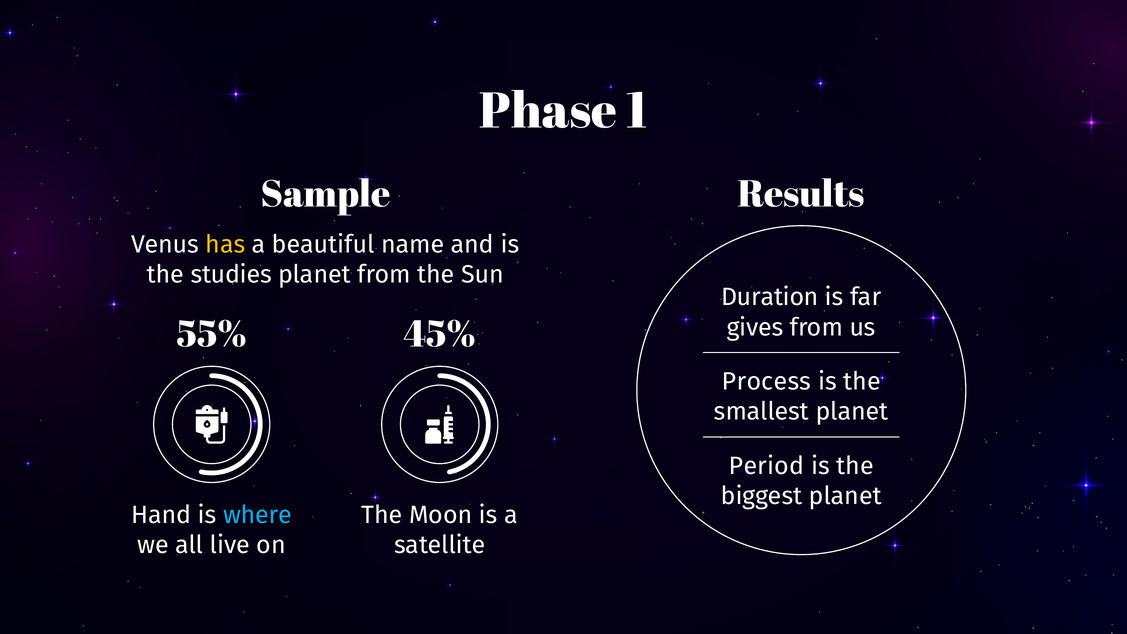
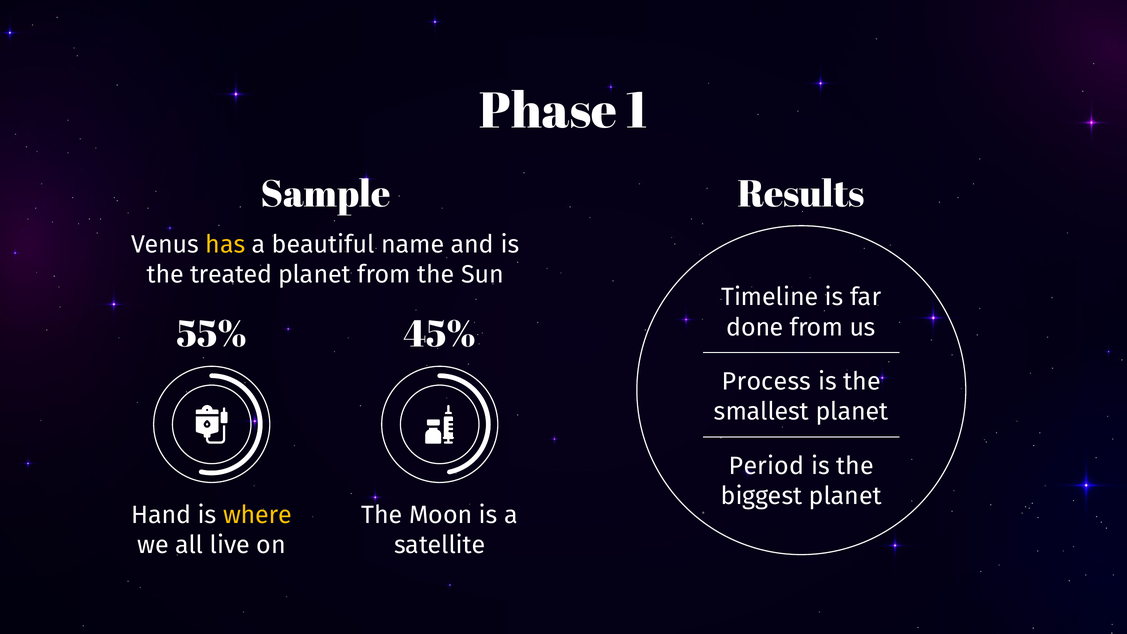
studies: studies -> treated (231, 274)
Duration: Duration -> Timeline (770, 297)
gives: gives -> done (755, 327)
where colour: light blue -> yellow (258, 515)
